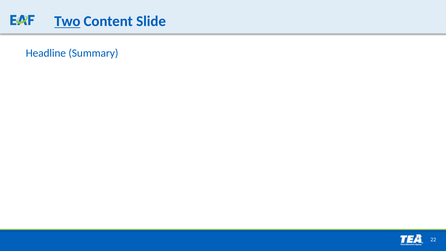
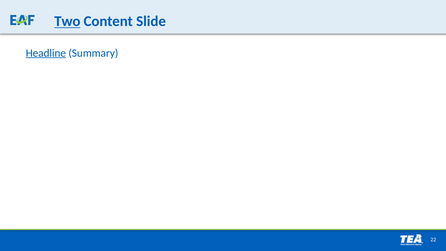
Headline underline: none -> present (46, 53)
